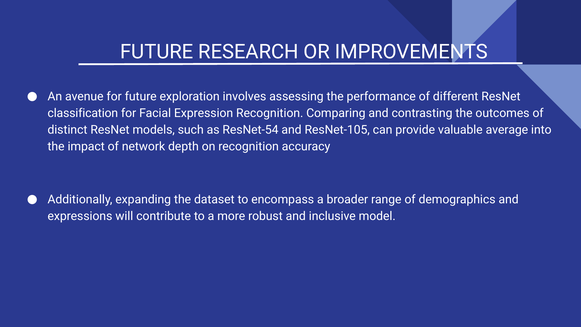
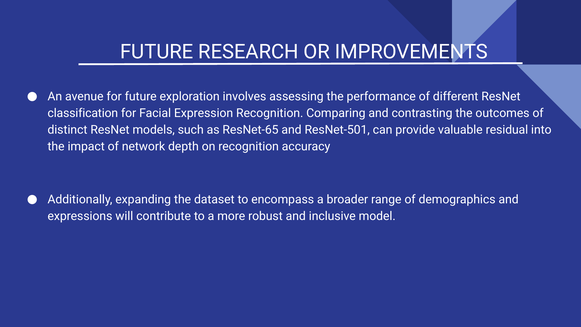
ResNet-54: ResNet-54 -> ResNet-65 (250, 130)
ResNet-105: ResNet-105 -> ResNet-501 (337, 130)
average: average -> residual (507, 130)
